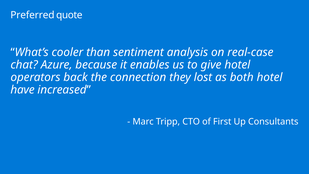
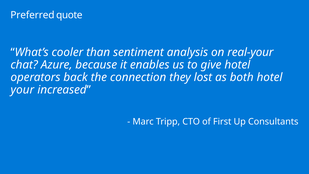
real-case: real-case -> real-your (250, 52)
have: have -> your (22, 90)
